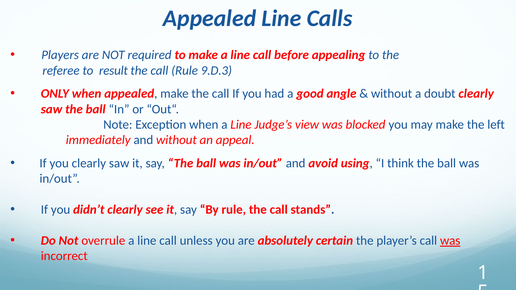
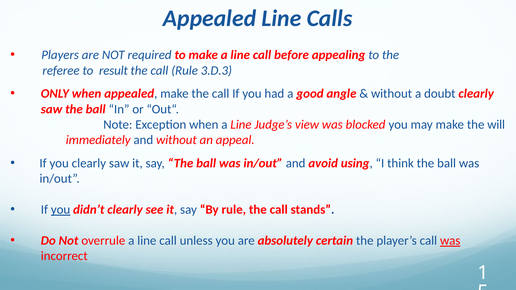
9.D.3: 9.D.3 -> 3.D.3 (216, 71)
left: left -> will (496, 125)
you underline: none -> present (61, 210)
